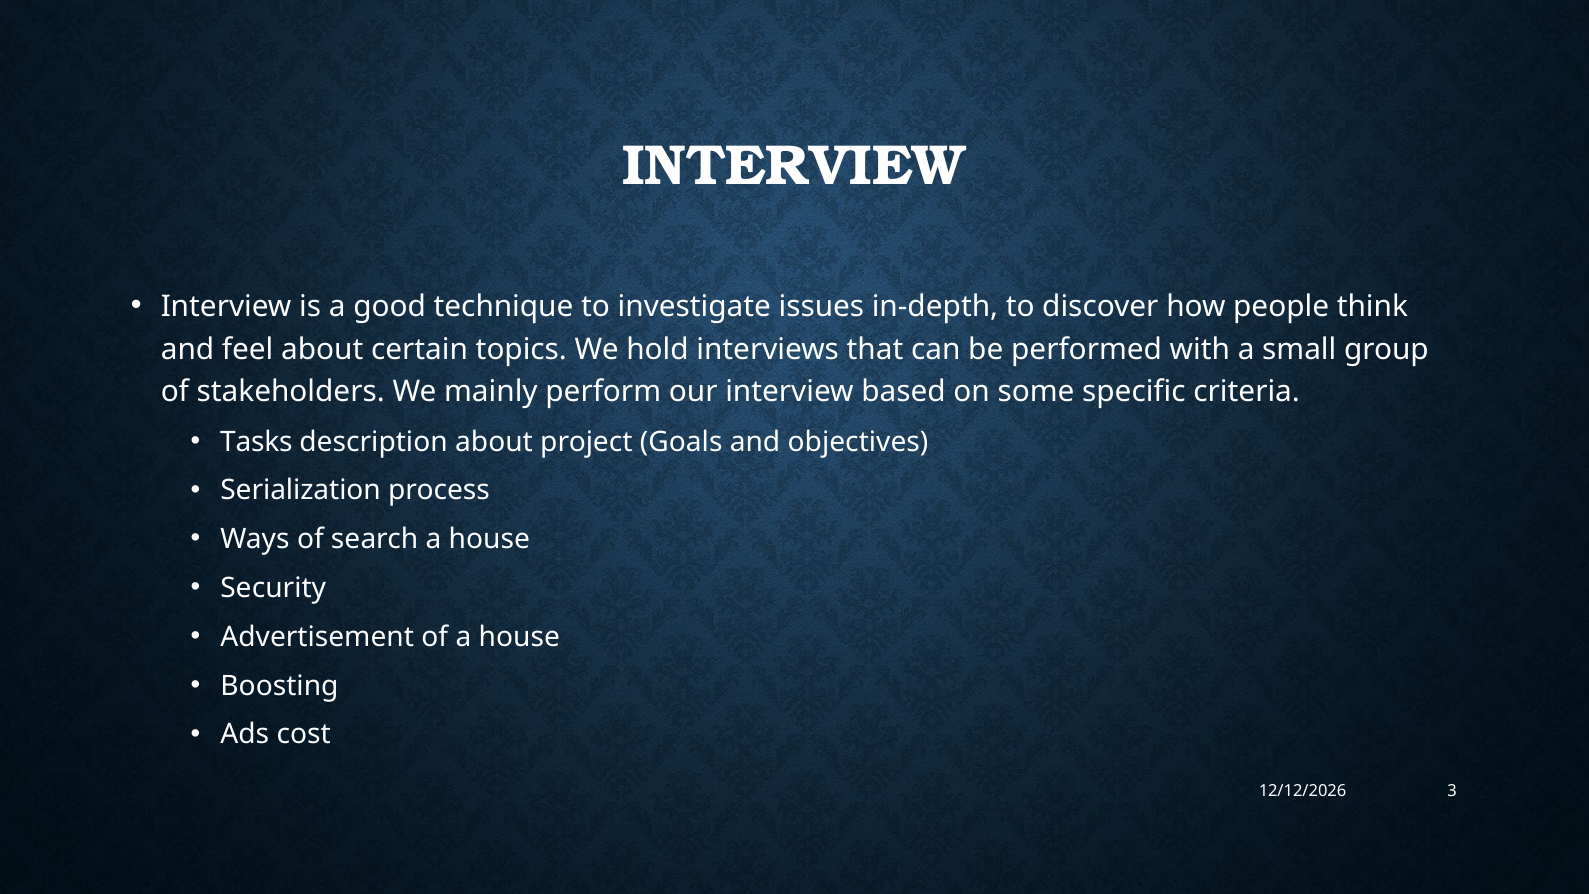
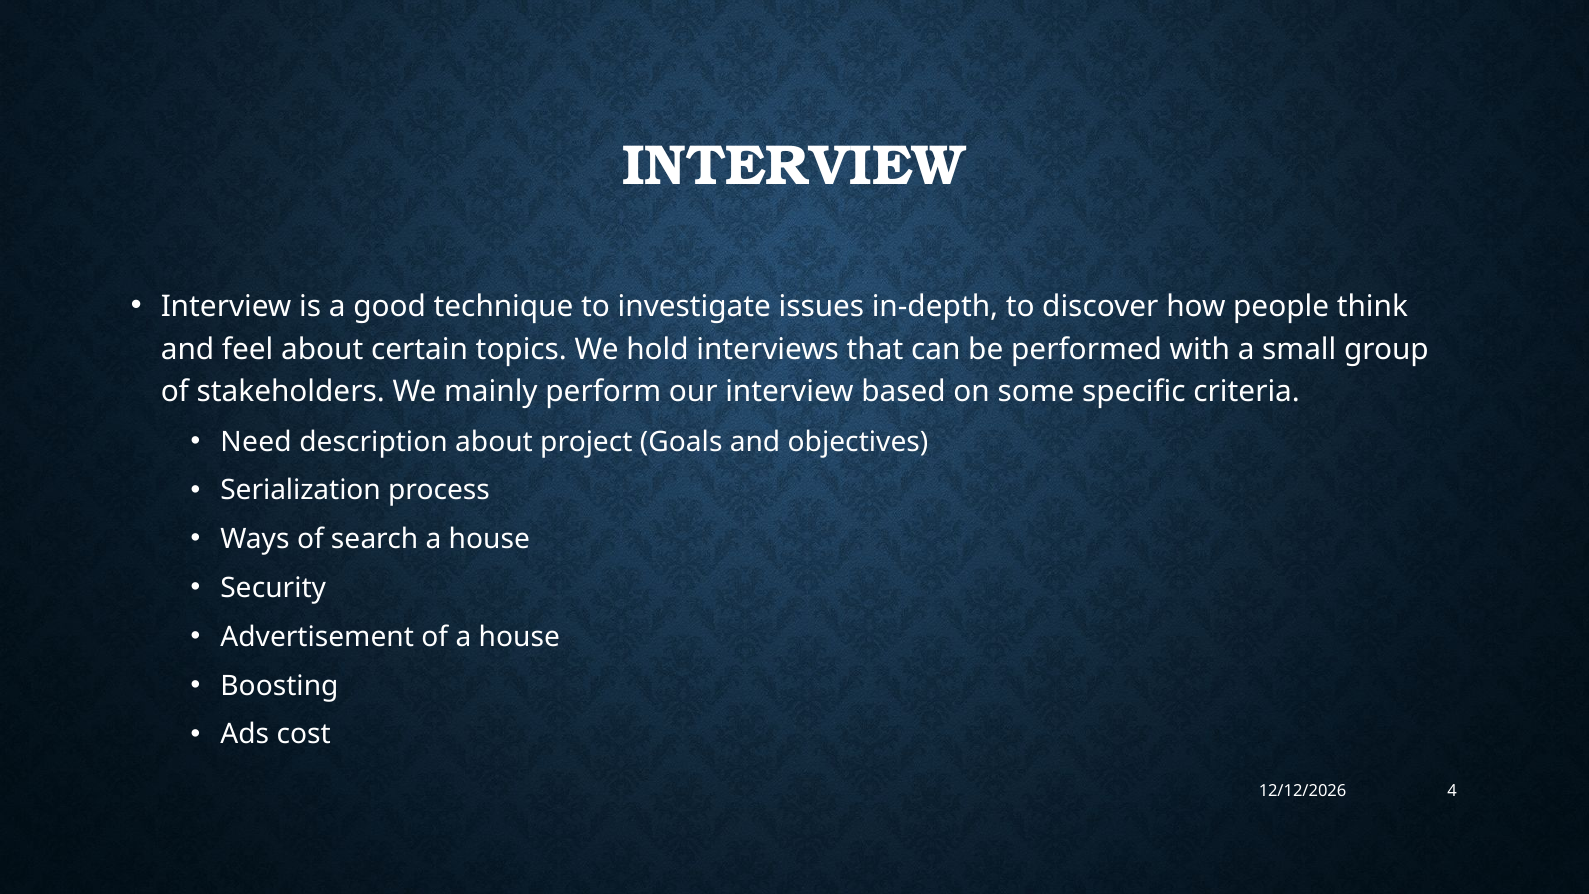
Tasks: Tasks -> Need (256, 442)
3: 3 -> 4 (1452, 790)
